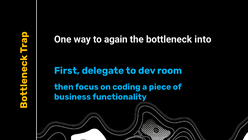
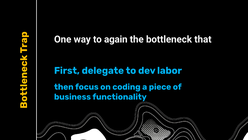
into: into -> that (203, 39)
room: room -> labor (170, 70)
